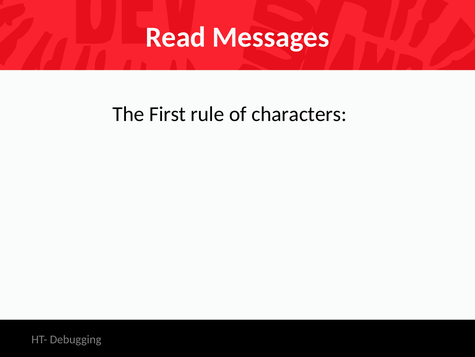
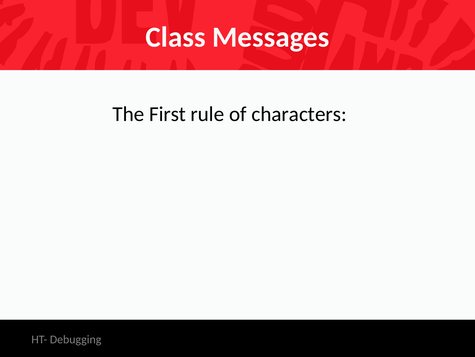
Read: Read -> Class (176, 37)
